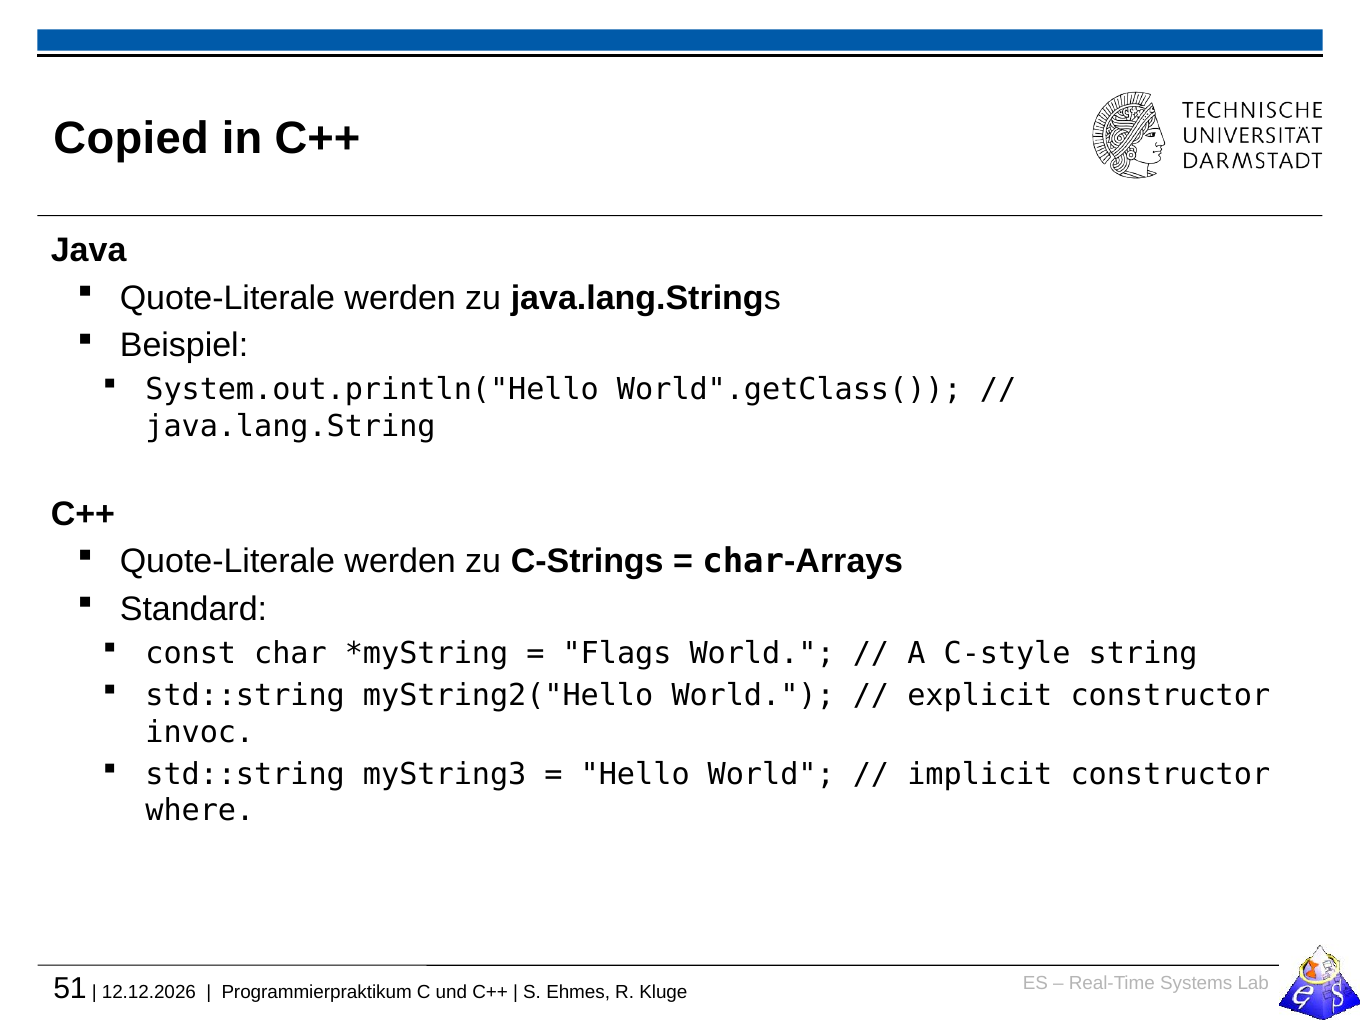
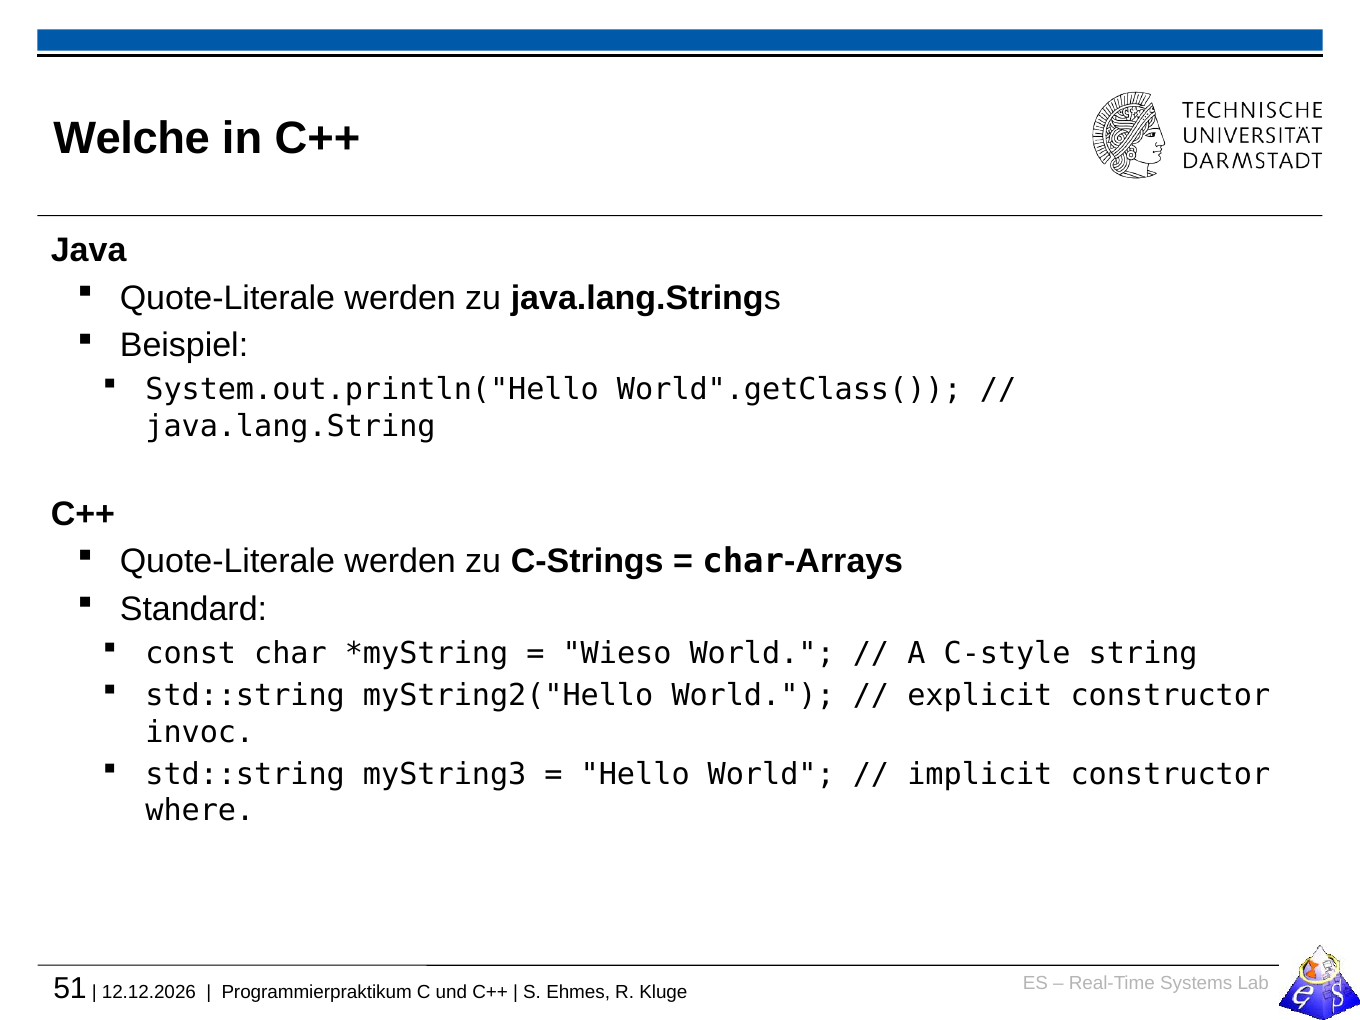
Copied: Copied -> Welche (132, 138)
Flags: Flags -> Wieso (617, 653)
